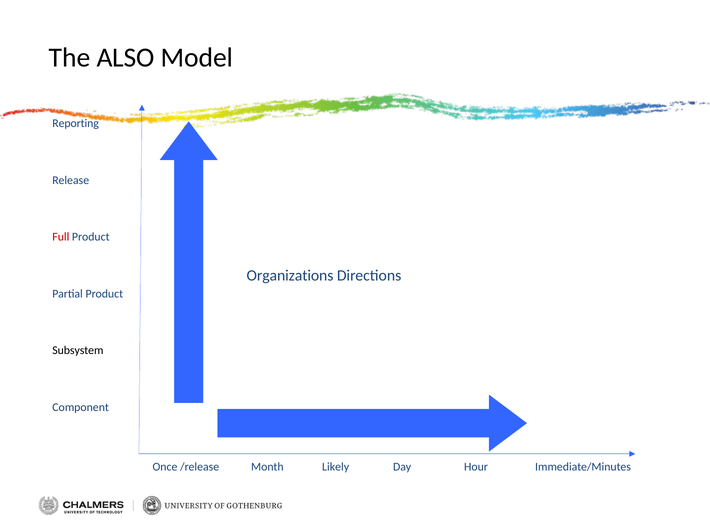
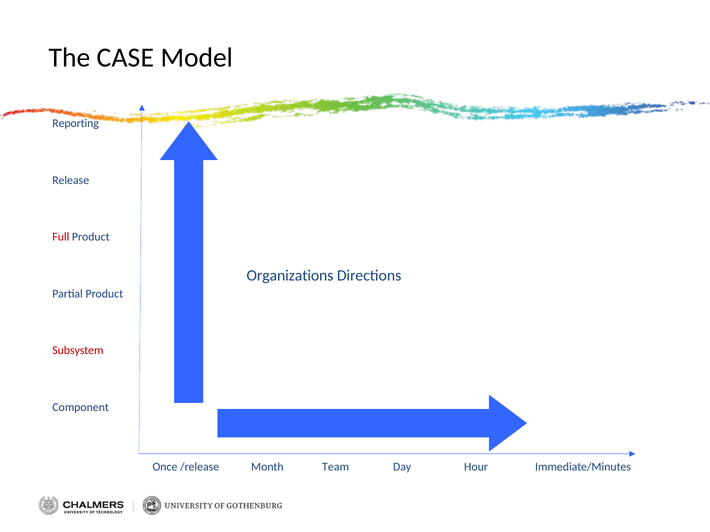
ALSO: ALSO -> CASE (125, 58)
Subsystem colour: black -> red (78, 351)
Likely: Likely -> Team (336, 467)
